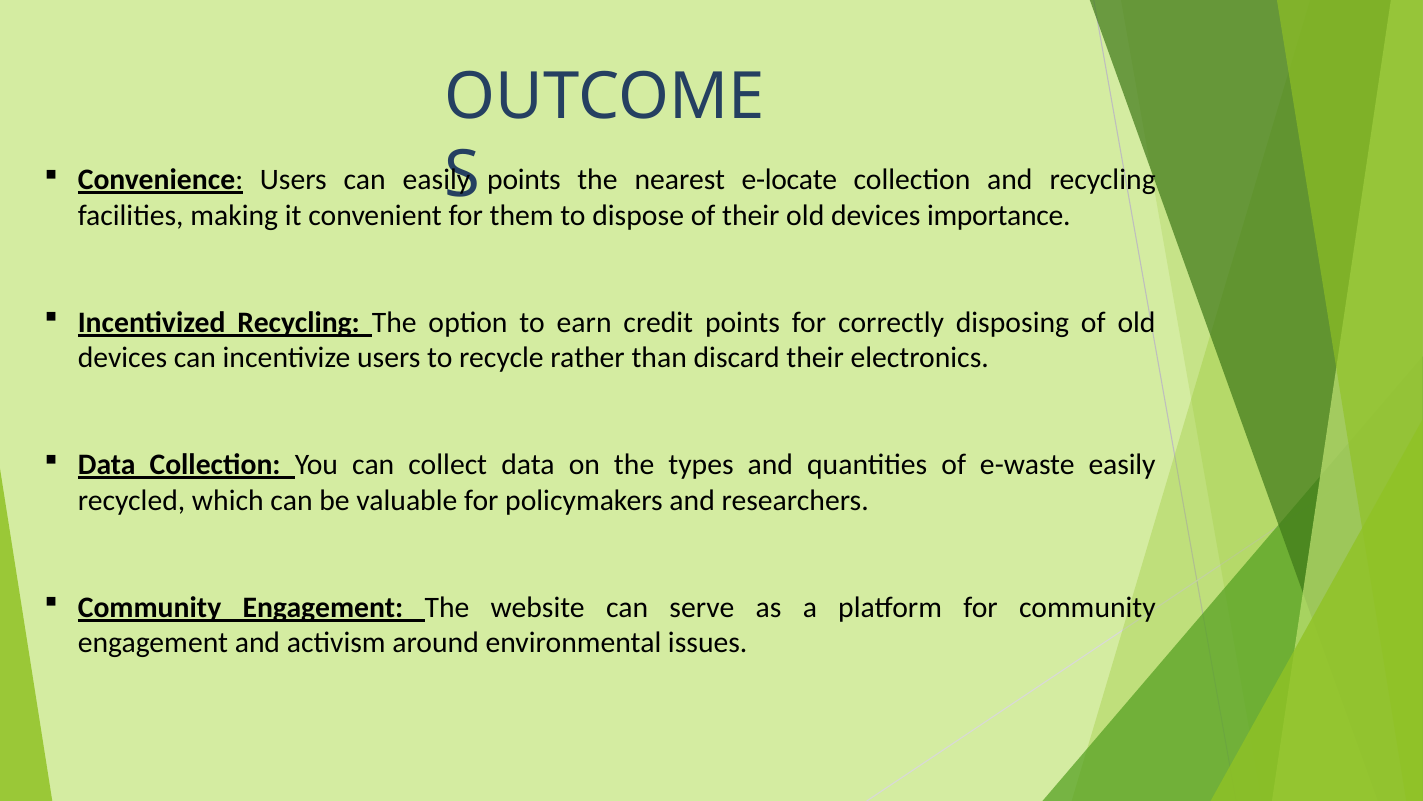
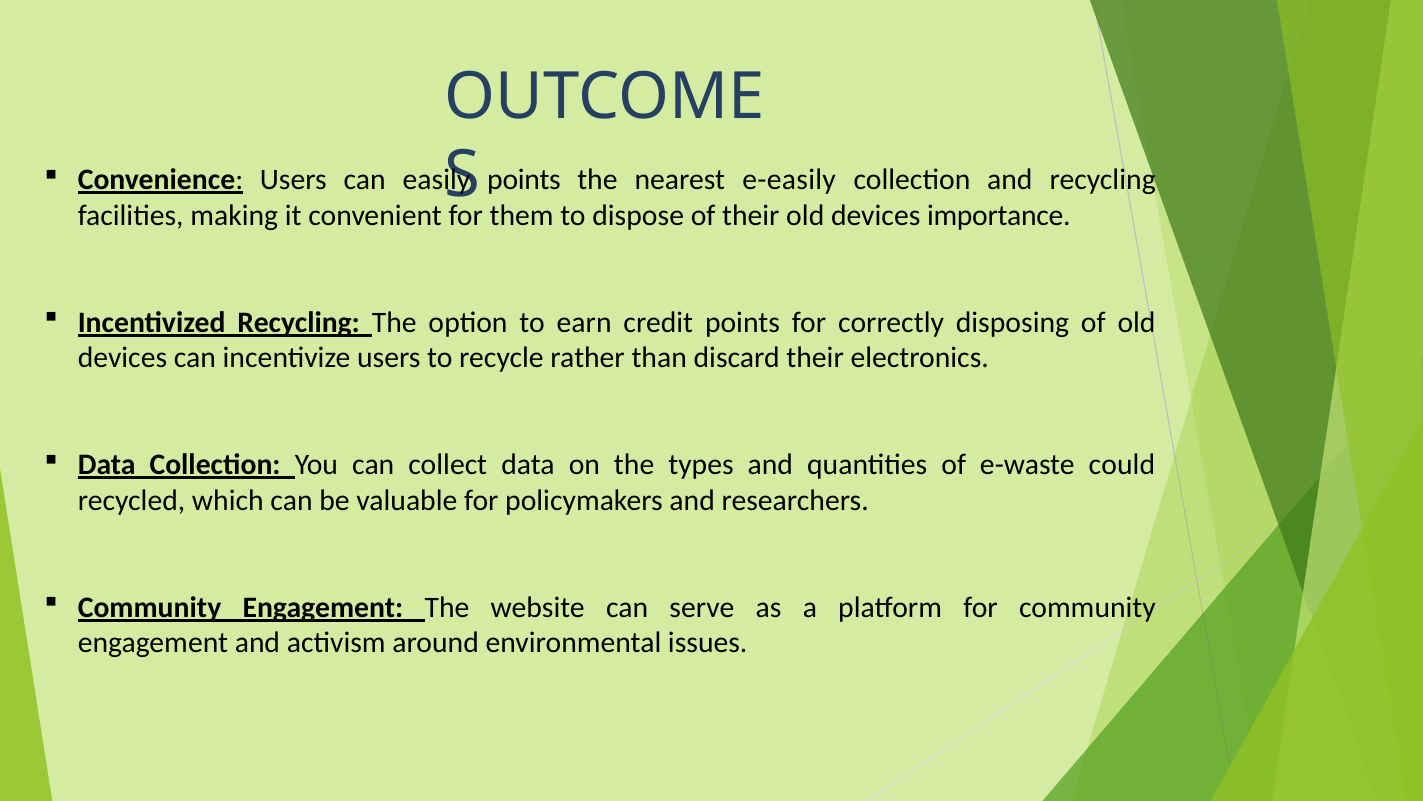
e-locate: e-locate -> e-easily (789, 180)
e-waste easily: easily -> could (1122, 465)
